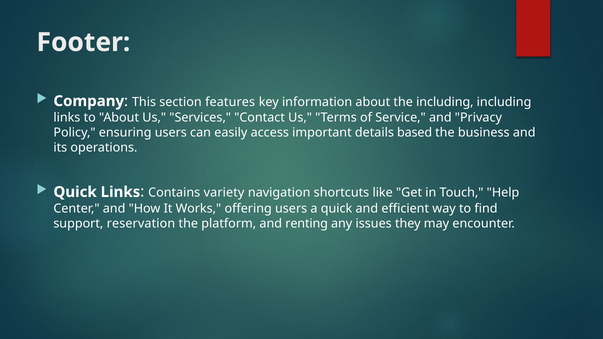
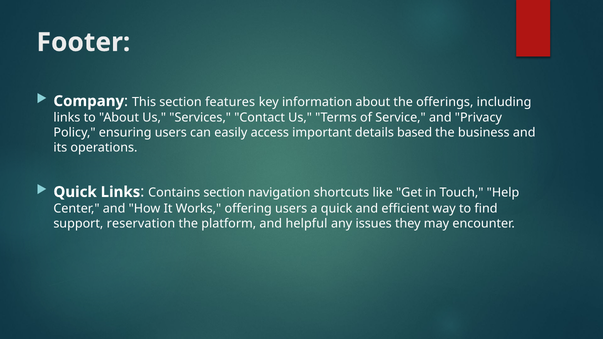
the including: including -> offerings (445, 102)
Contains variety: variety -> section (224, 193)
renting: renting -> helpful (306, 224)
